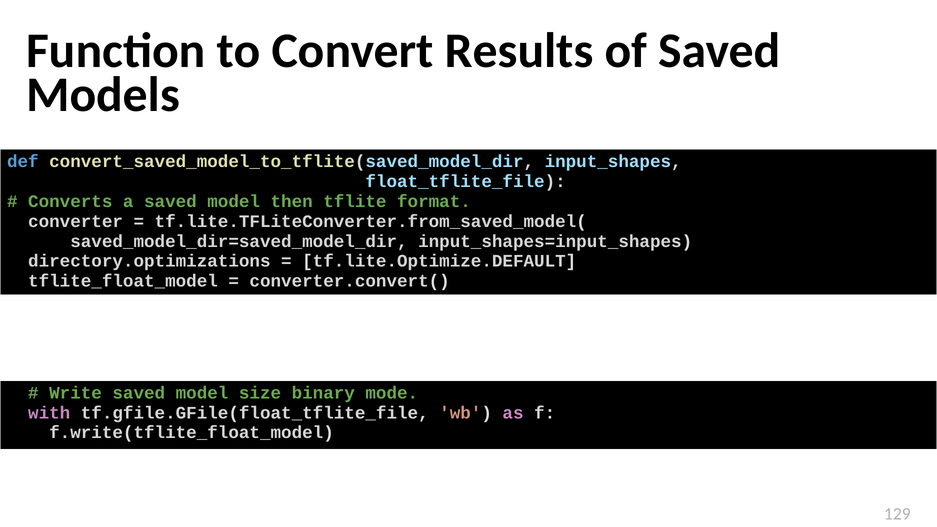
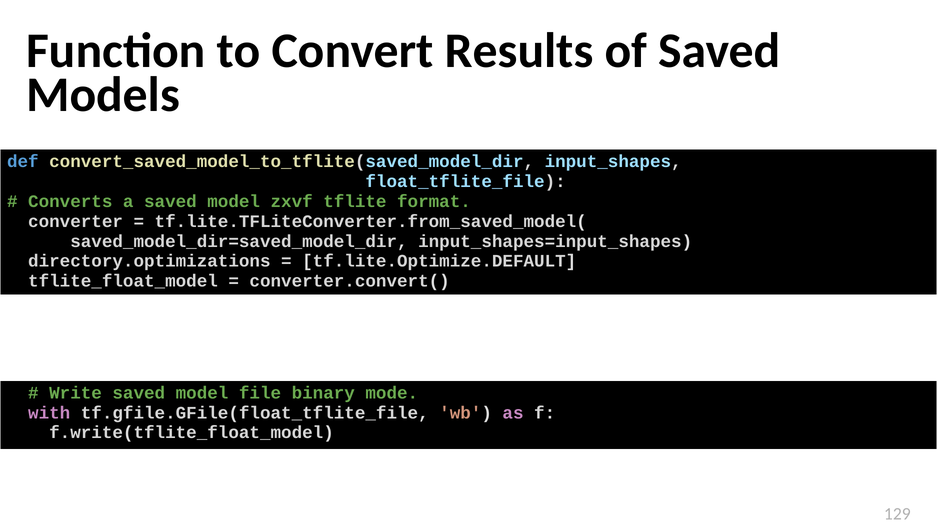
then: then -> zxvf (292, 201)
size: size -> file (260, 393)
